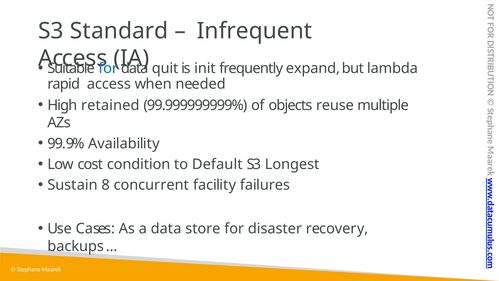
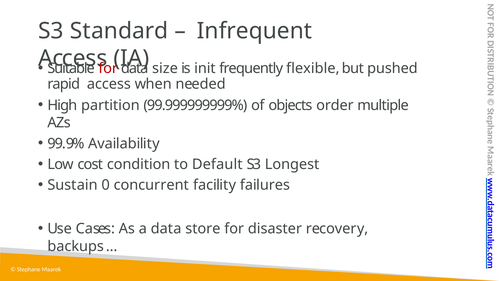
for colour: blue -> red (108, 68)
quit: quit -> size (165, 68)
expand: expand -> flexible (313, 68)
lambda: lambda -> pushed (392, 68)
retained: retained -> partition (110, 105)
reuse: reuse -> order (335, 105)
8: 8 -> 0 (106, 185)
